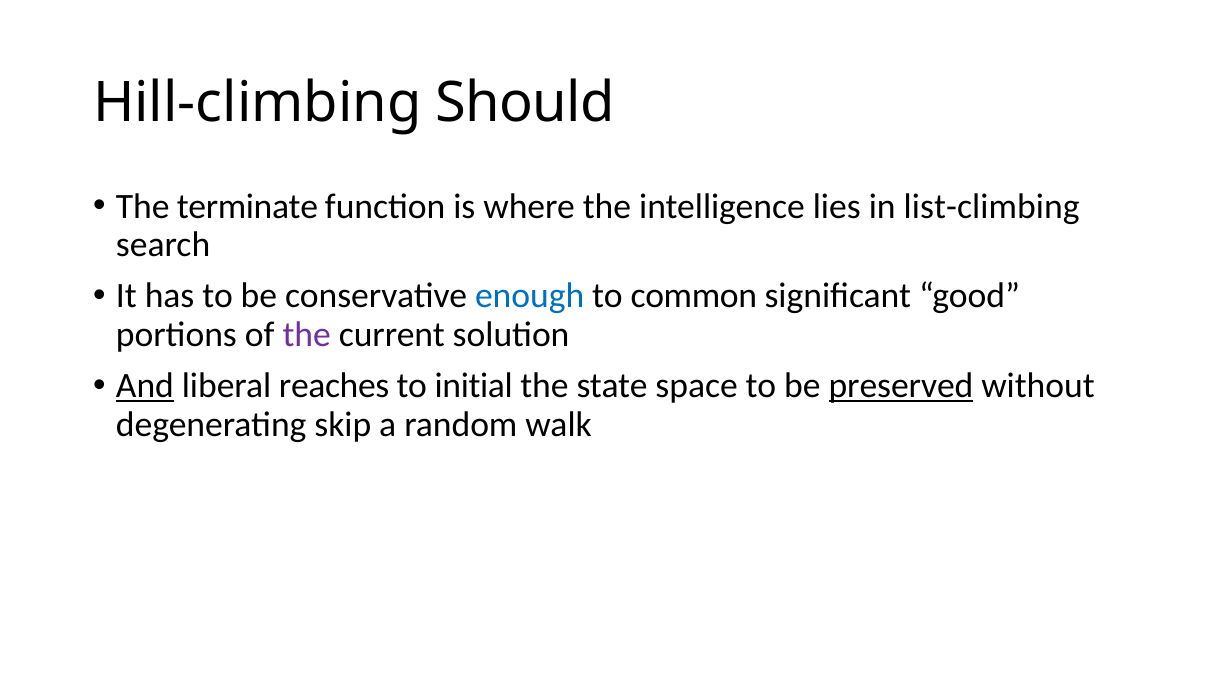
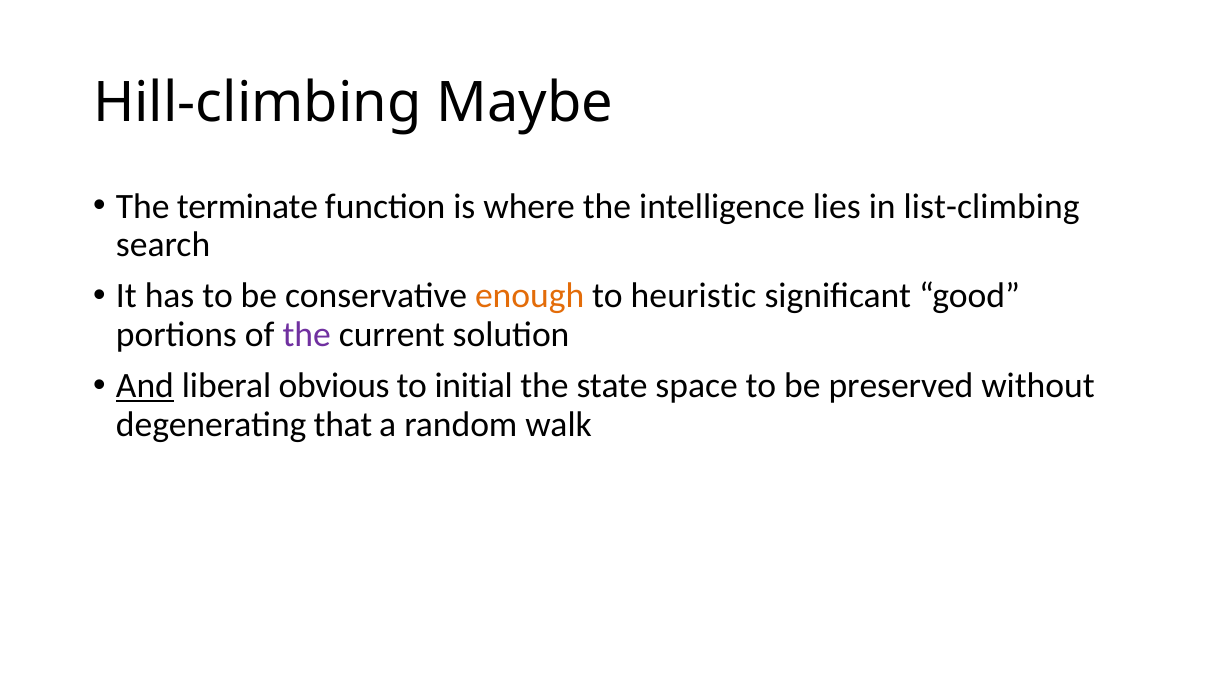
Should: Should -> Maybe (525, 103)
enough colour: blue -> orange (530, 296)
common: common -> heuristic (694, 296)
reaches: reaches -> obvious (334, 386)
preserved underline: present -> none (901, 386)
skip: skip -> that (343, 424)
